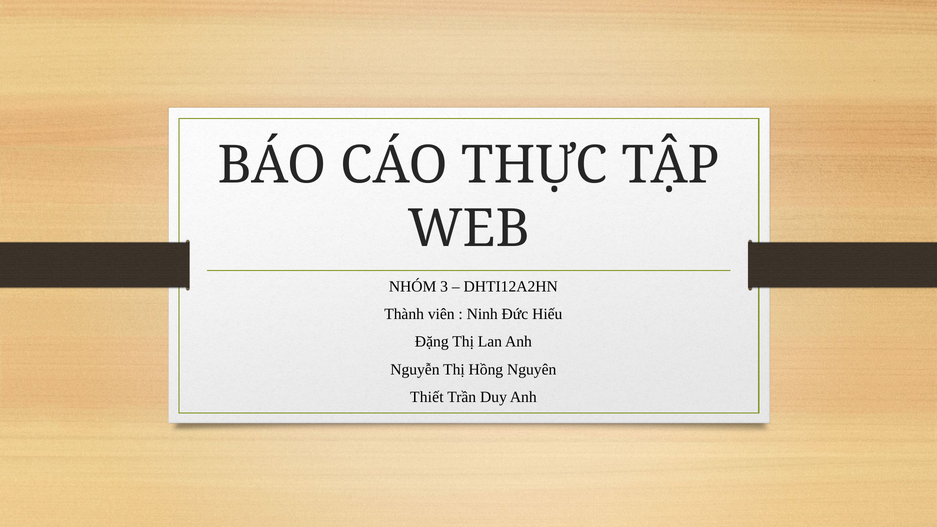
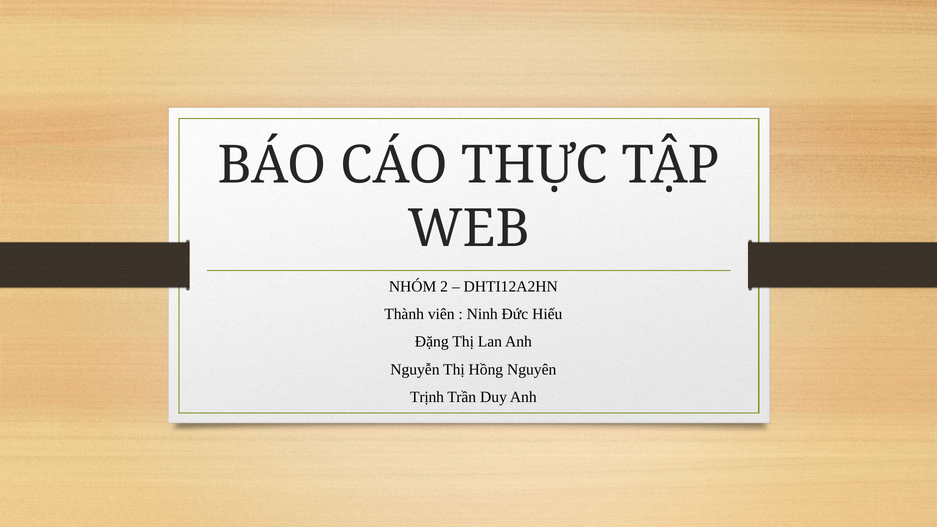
3: 3 -> 2 (444, 286)
Thiết: Thiết -> Trịnh (427, 397)
